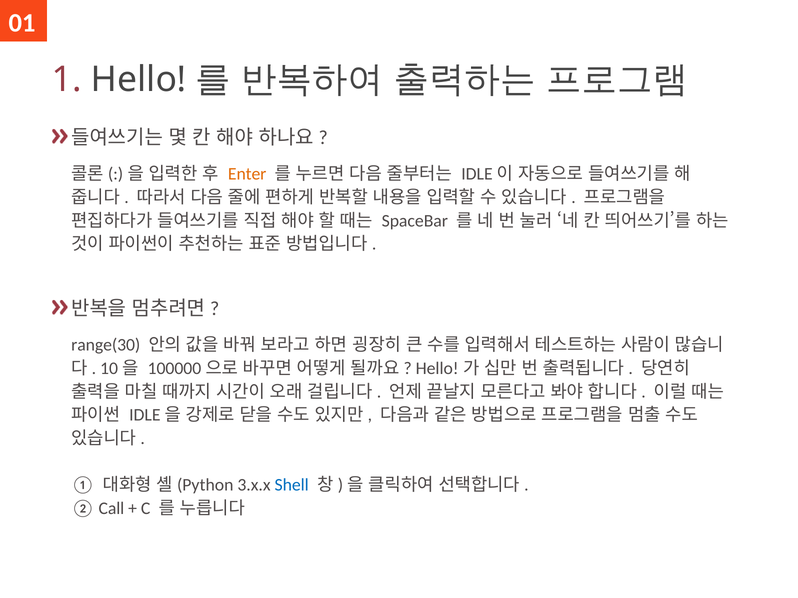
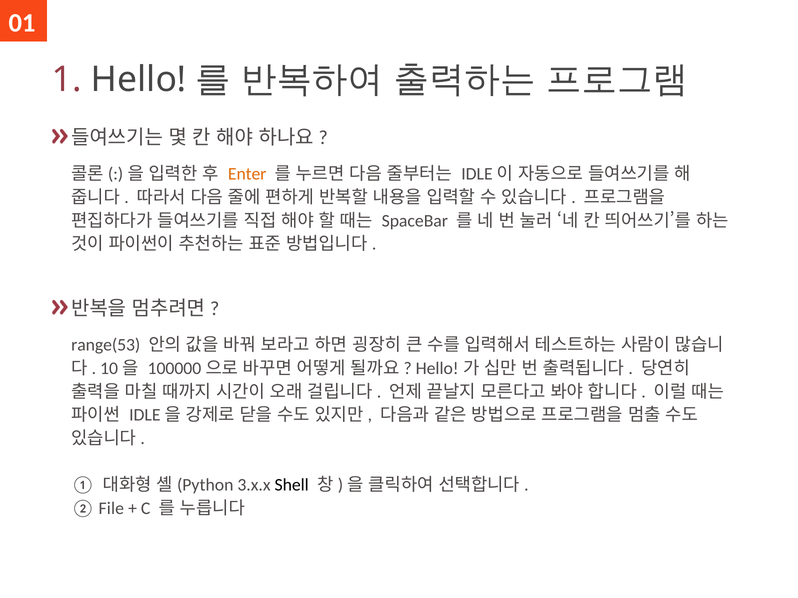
range(30: range(30 -> range(53 (106, 345)
Shell colour: blue -> black (292, 485)
Call: Call -> File (111, 509)
